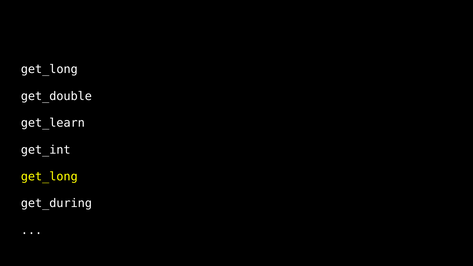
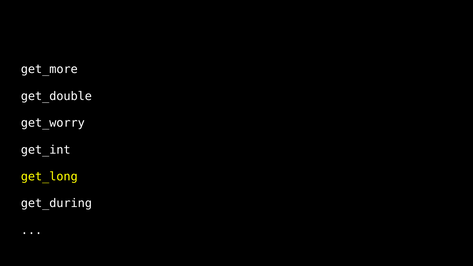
get_long: get_long -> get_more (49, 69)
get_learn: get_learn -> get_worry (53, 123)
